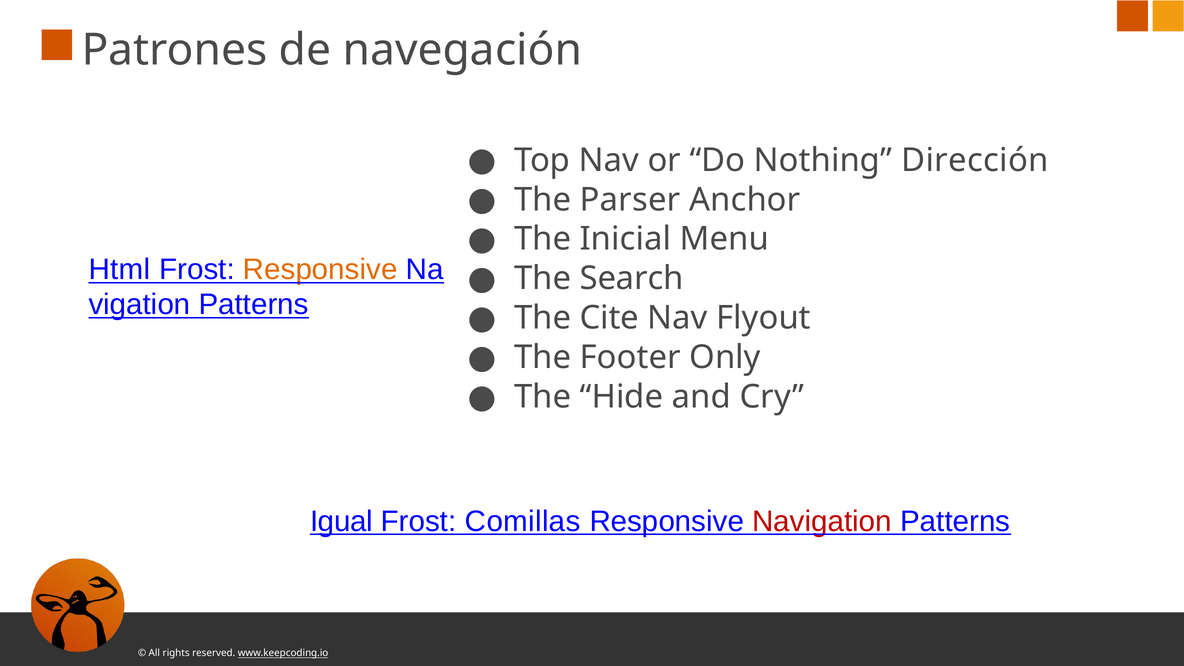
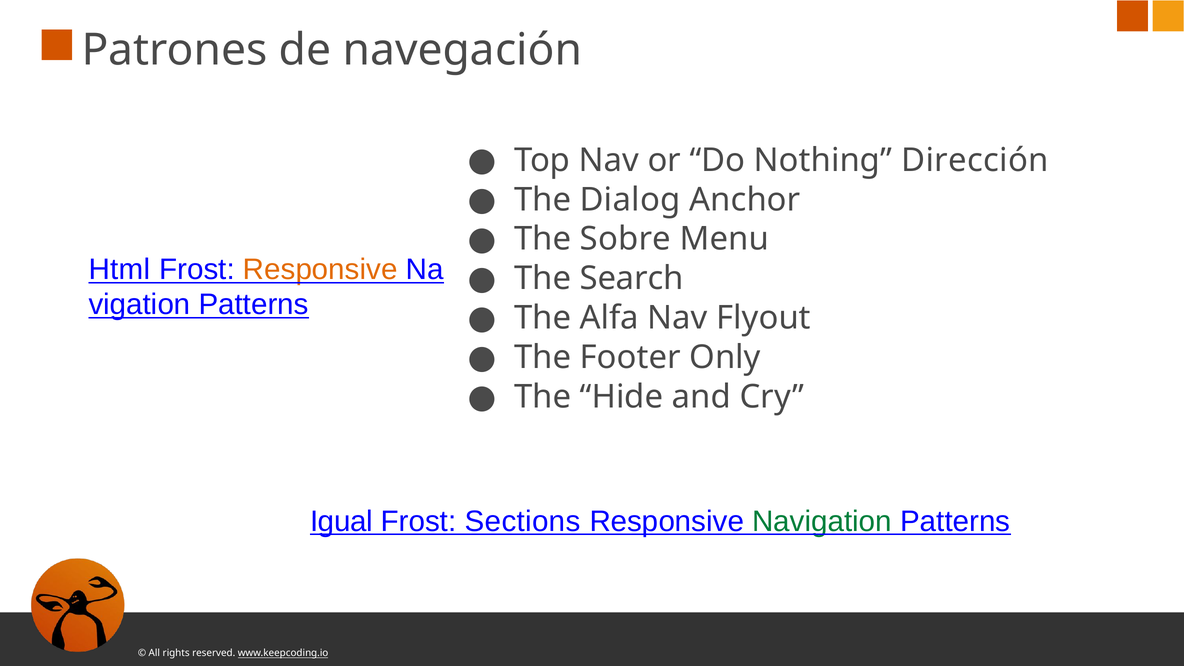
Parser: Parser -> Dialog (630, 200)
Inicial: Inicial -> Sobre (625, 239)
Cite: Cite -> Alfa (609, 318)
Comillas: Comillas -> Sections (523, 521)
Navigation colour: red -> green (822, 521)
